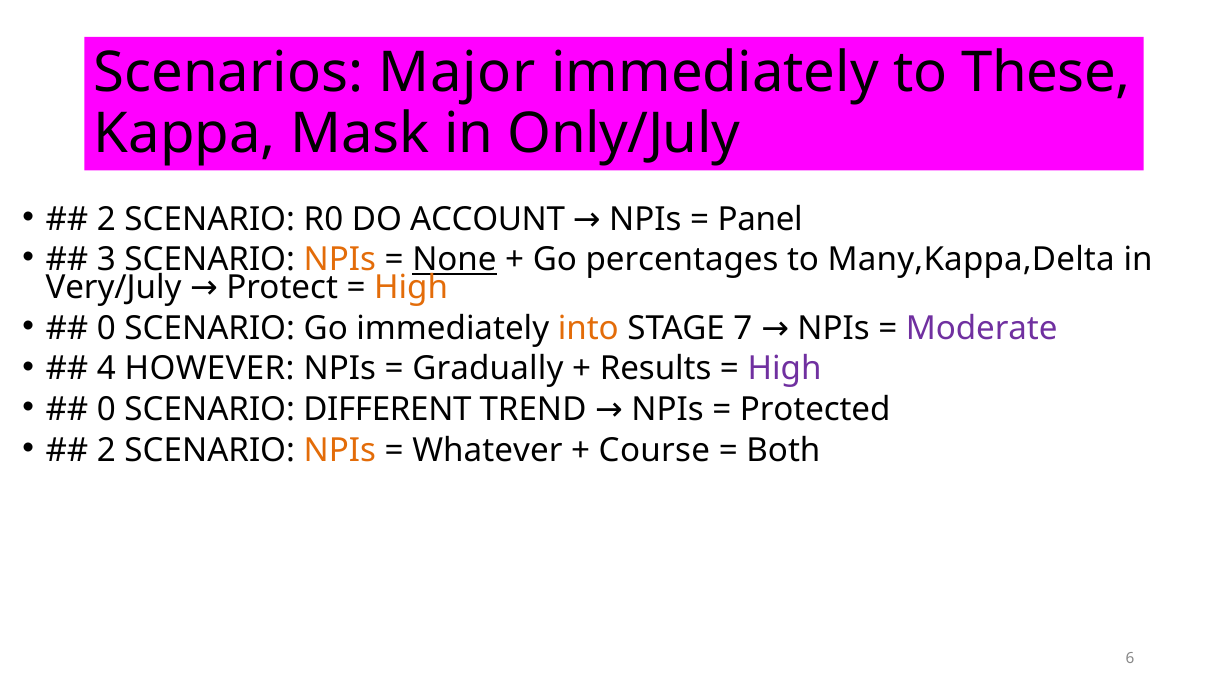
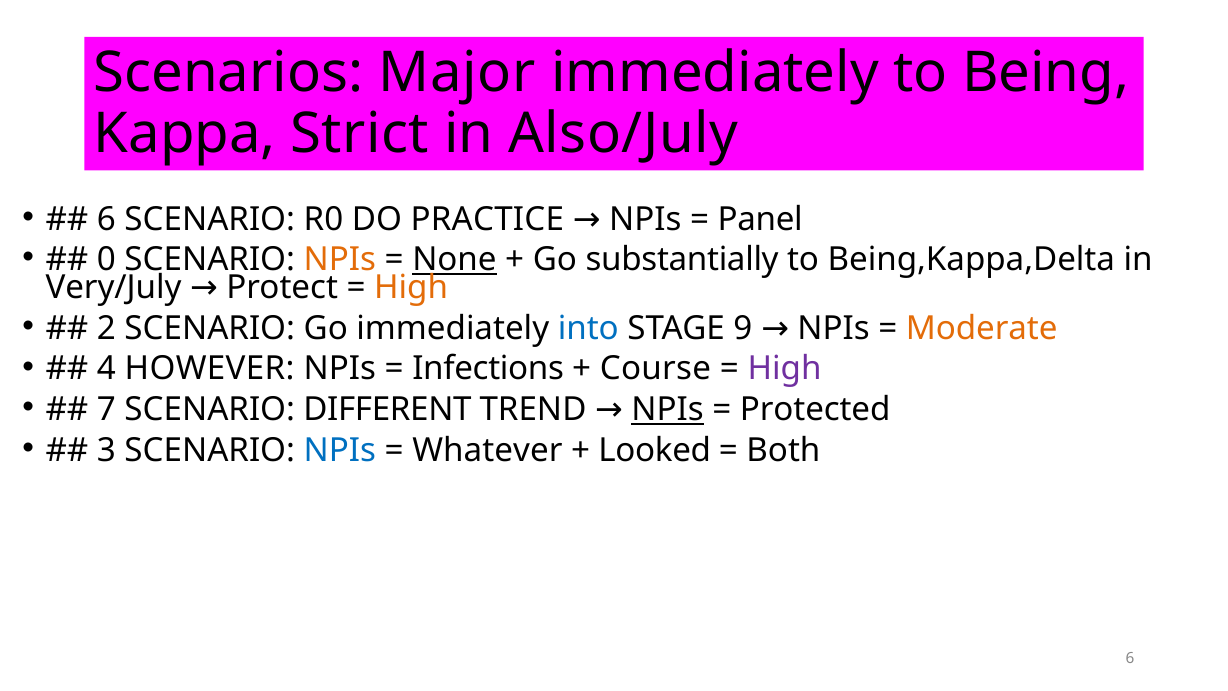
These: These -> Being (1046, 73)
Mask: Mask -> Strict (360, 134)
Only/July: Only/July -> Also/July (623, 134)
2: 2 -> 6 (106, 219)
ACCOUNT: ACCOUNT -> PRACTICE (487, 219)
3: 3 -> 0 (106, 260)
percentages: percentages -> substantially (682, 260)
Many,Kappa,Delta: Many,Kappa,Delta -> Being,Kappa,Delta (971, 260)
0: 0 -> 2 (106, 328)
into colour: orange -> blue (588, 328)
7: 7 -> 9 (743, 328)
Moderate colour: purple -> orange (982, 328)
Gradually: Gradually -> Infections (488, 369)
Results: Results -> Course (655, 369)
0: 0 -> 7 (106, 409)
NPIs underline: none -> present (668, 409)
2: 2 -> 3 (106, 450)
NPIs colour: orange -> blue (340, 450)
Course: Course -> Looked (655, 450)
